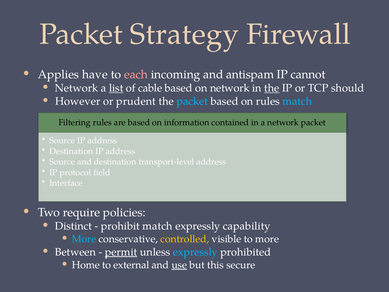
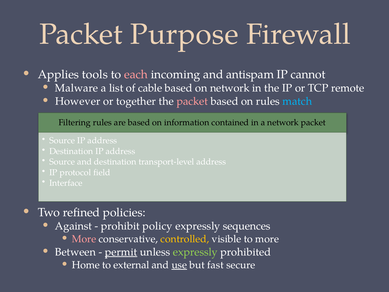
Strategy: Strategy -> Purpose (184, 34)
have: have -> tools (95, 74)
Network: Network -> Malware (77, 88)
list underline: present -> none (116, 88)
the underline: present -> none (272, 88)
should: should -> remote (348, 88)
prudent: prudent -> together (136, 101)
packet colour: light blue -> pink (192, 101)
require: require -> refined (81, 212)
Distinct: Distinct -> Against (73, 226)
prohibit match: match -> policy (157, 226)
capability: capability -> sequences (247, 226)
More colour: light blue -> pink (84, 239)
expressly colour: light blue -> light green (195, 252)
this: this -> fast (215, 265)
